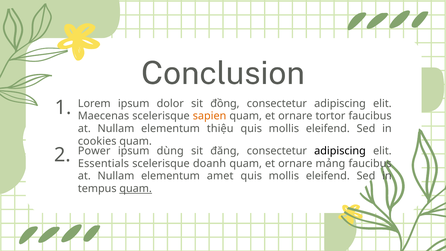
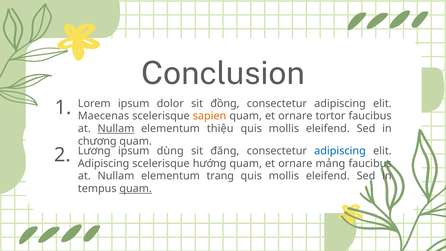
Nullam underline: none -> present (116, 129)
cookies: cookies -> chương (97, 141)
Power: Power -> Lương (94, 151)
adipiscing colour: black -> blue (340, 151)
Essentials: Essentials -> Adipiscing (104, 163)
doanh: doanh -> hướng (210, 163)
amet: amet -> trang (220, 176)
